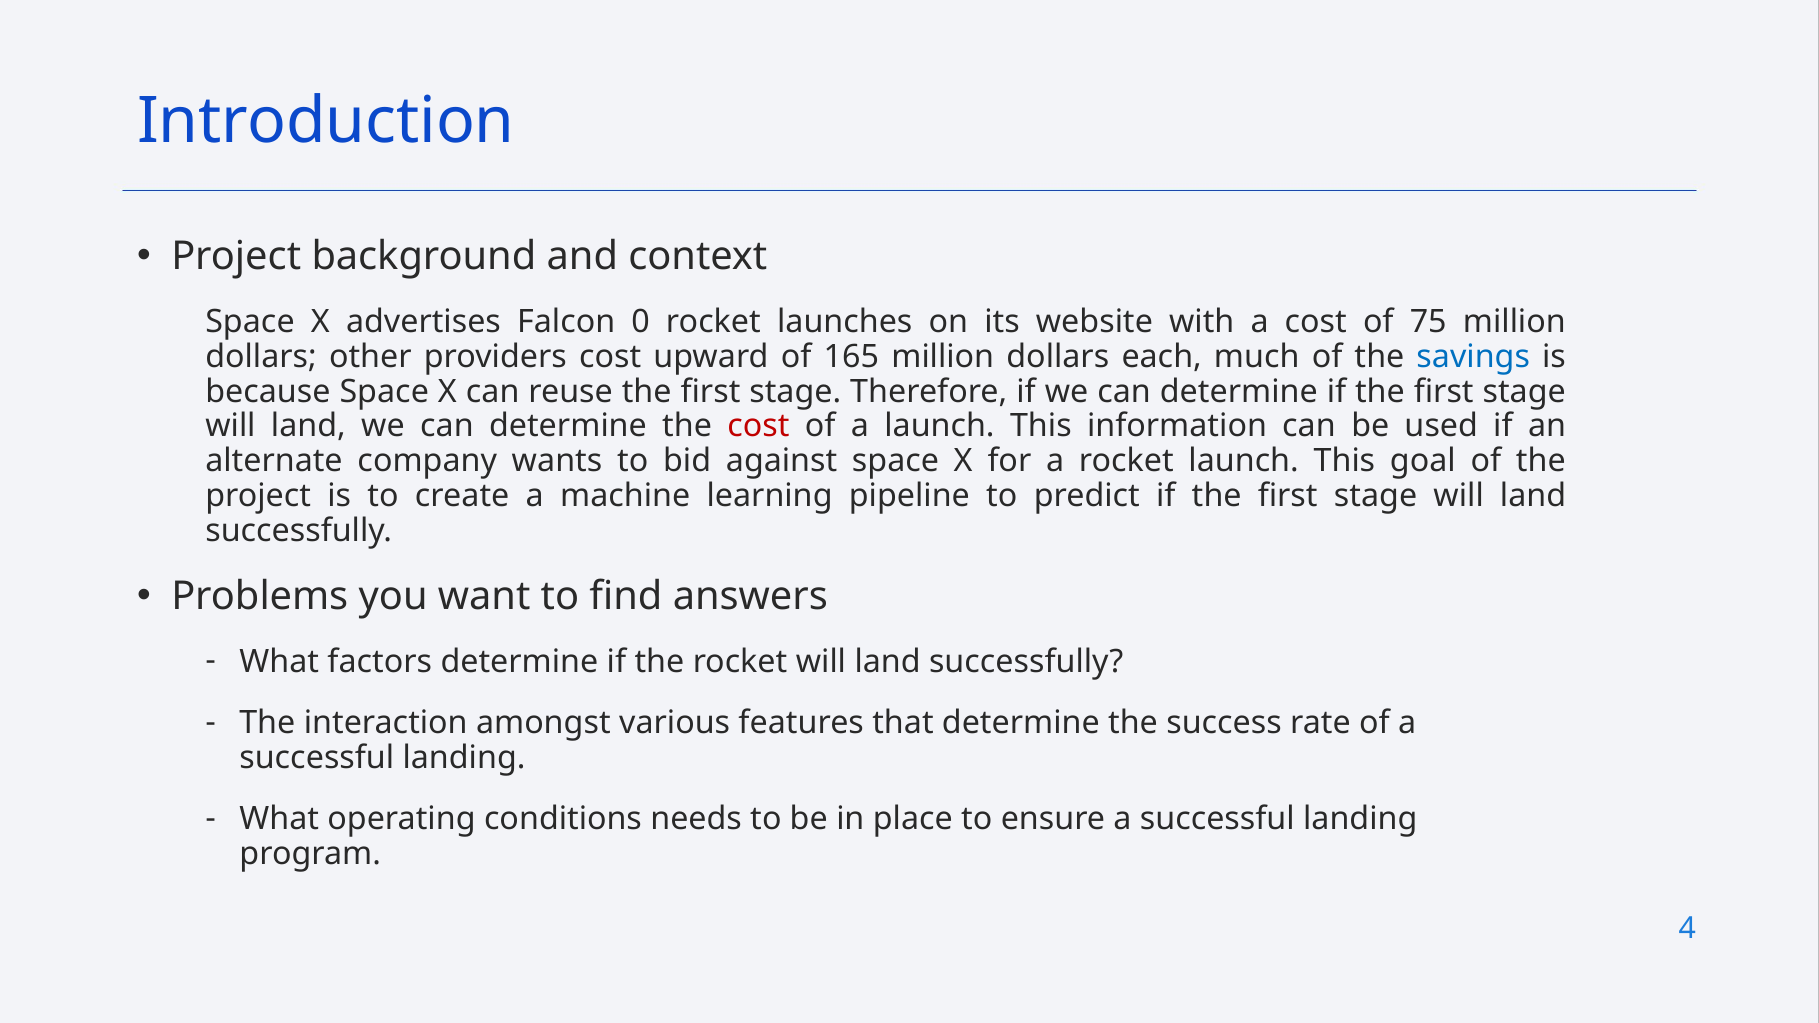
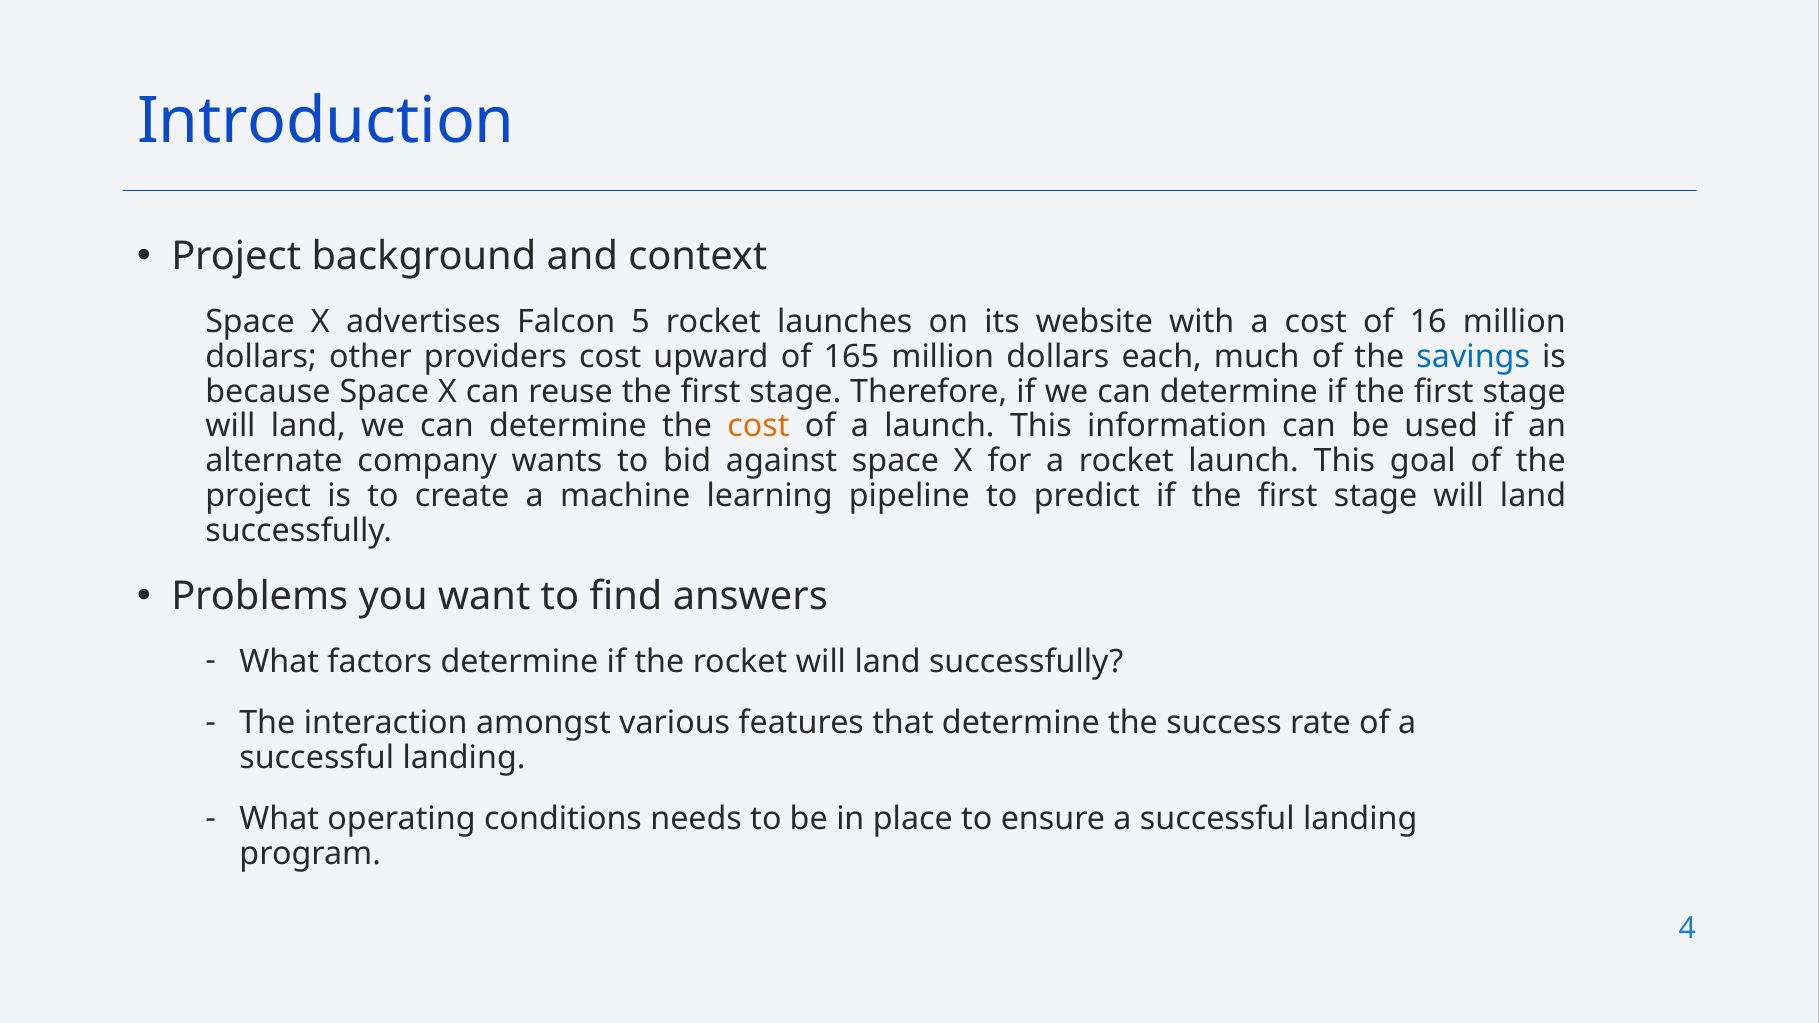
0: 0 -> 5 (641, 322)
75: 75 -> 16 (1428, 322)
cost colour: red -> orange (758, 426)
